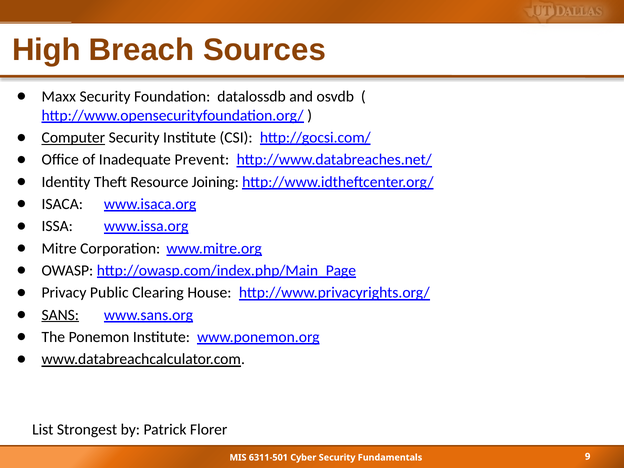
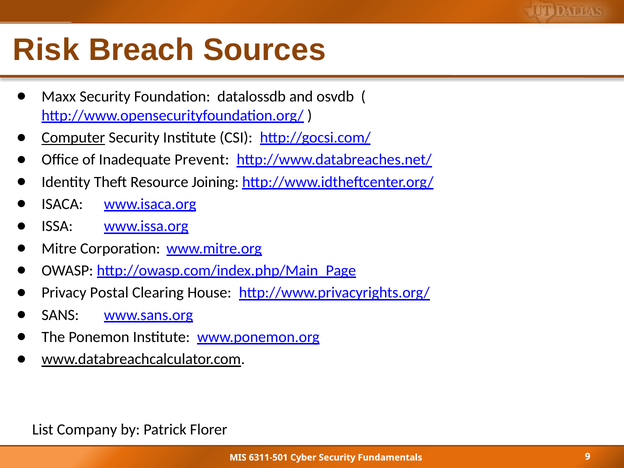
High: High -> Risk (46, 50)
Public: Public -> Postal (109, 293)
SANS underline: present -> none (60, 315)
Strongest: Strongest -> Company (87, 429)
